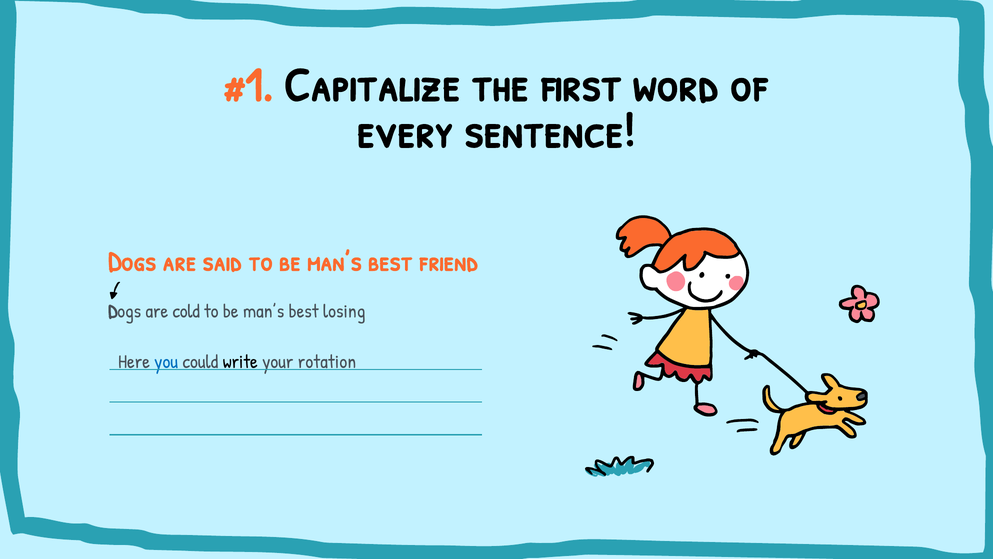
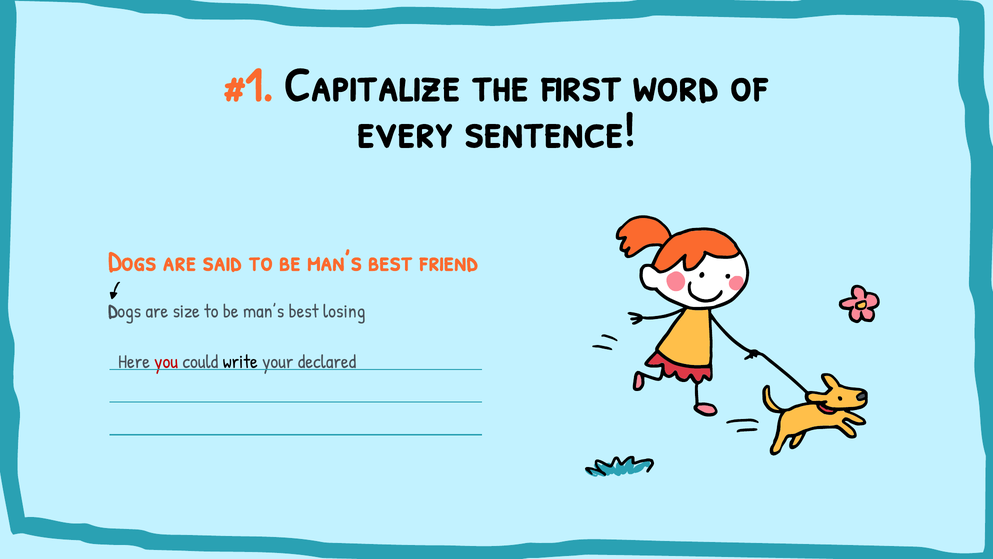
cold: cold -> size (186, 311)
you colour: blue -> red (166, 362)
rotation: rotation -> declared (327, 362)
